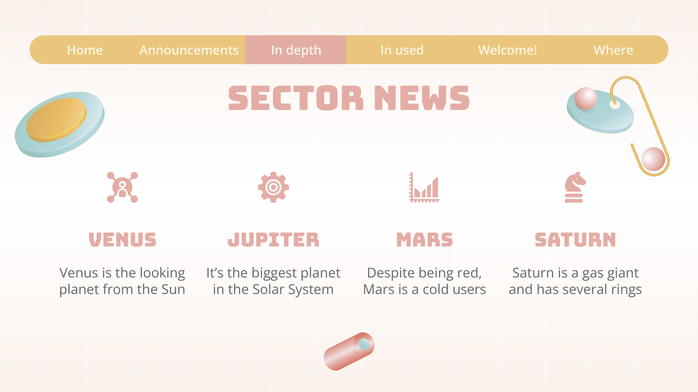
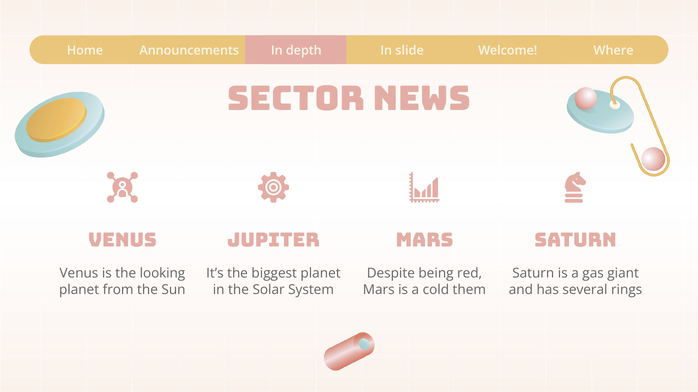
used: used -> slide (410, 51)
users: users -> them (469, 290)
